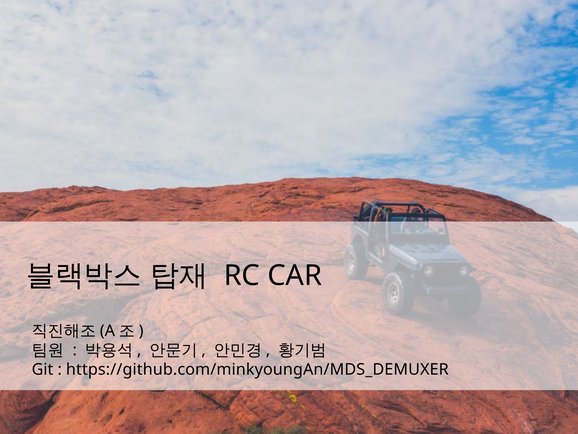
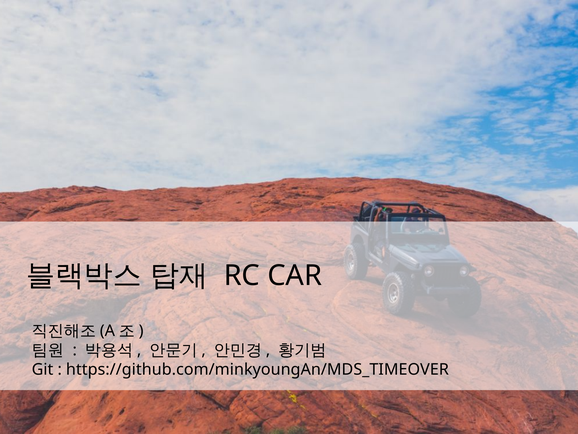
https://github.com/minkyoungAn/MDS_DEMUXER: https://github.com/minkyoungAn/MDS_DEMUXER -> https://github.com/minkyoungAn/MDS_TIMEOVER (257, 369)
